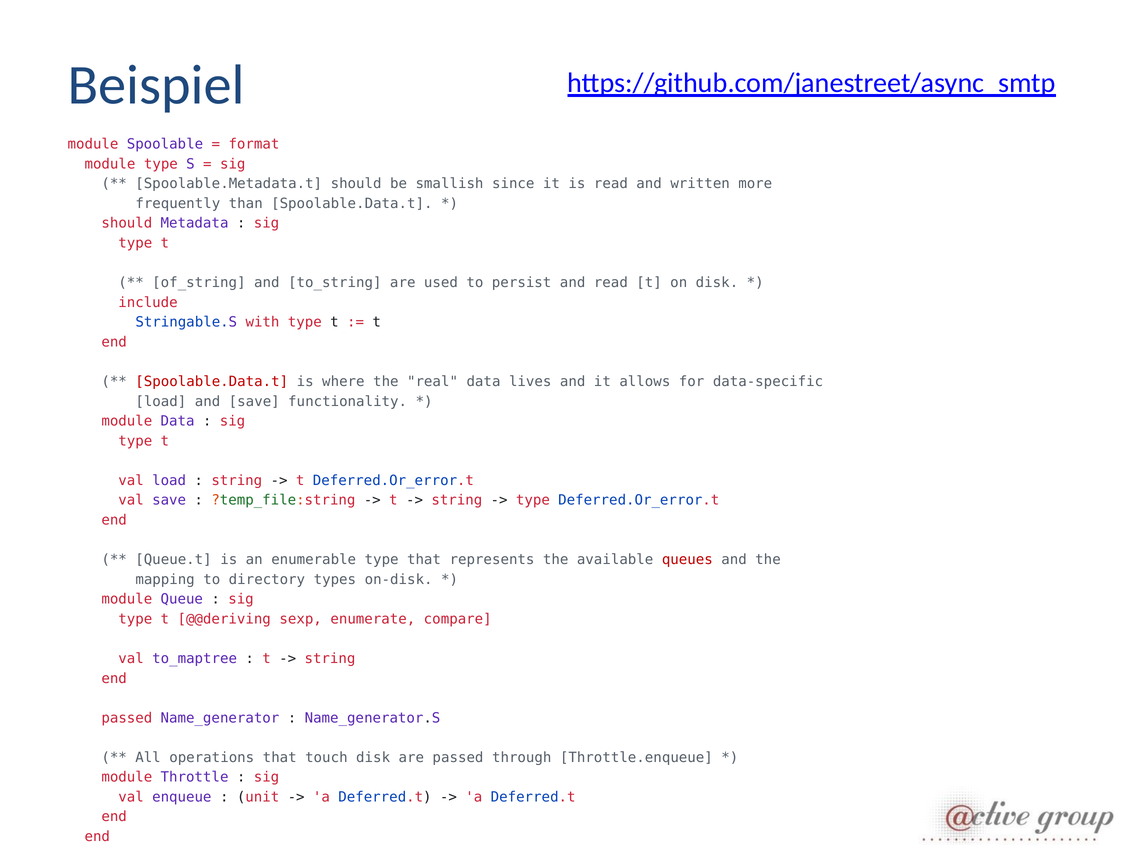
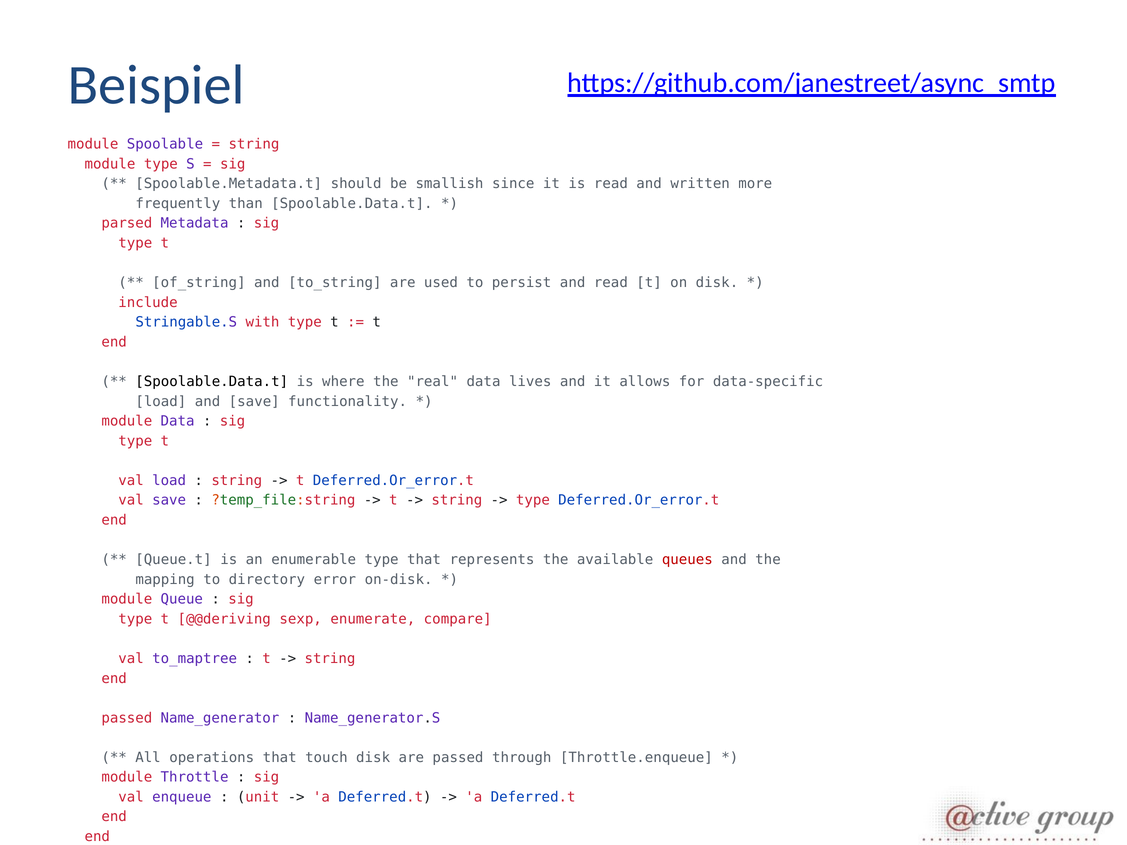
format: format -> string (254, 144)
should: should -> parsed (127, 223)
Spoolable.Data.t colour: red -> black (212, 382)
types: types -> error (335, 580)
